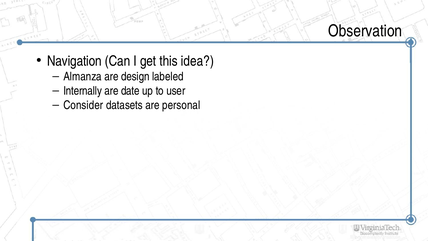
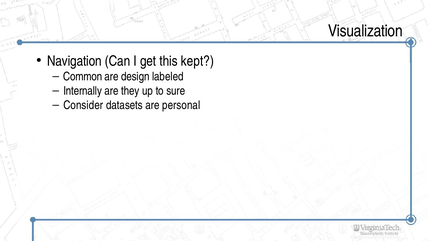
Observation: Observation -> Visualization (365, 31)
idea: idea -> kept (197, 61)
Almanza: Almanza -> Common (83, 76)
date: date -> they (130, 91)
user: user -> sure (176, 91)
